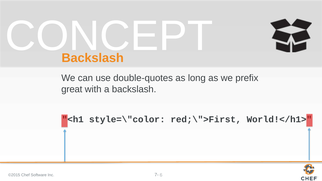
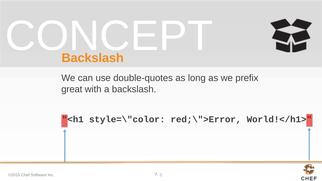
red;\">First: red;\">First -> red;\">Error (206, 119)
